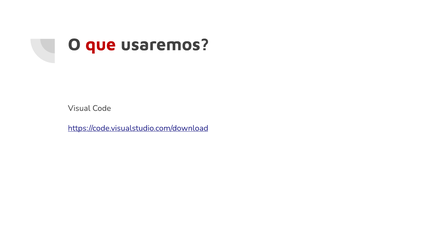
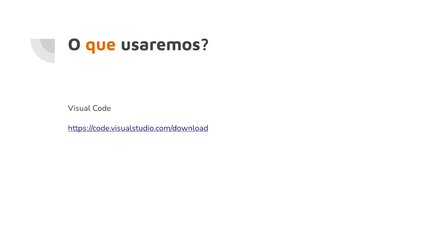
que colour: red -> orange (101, 45)
